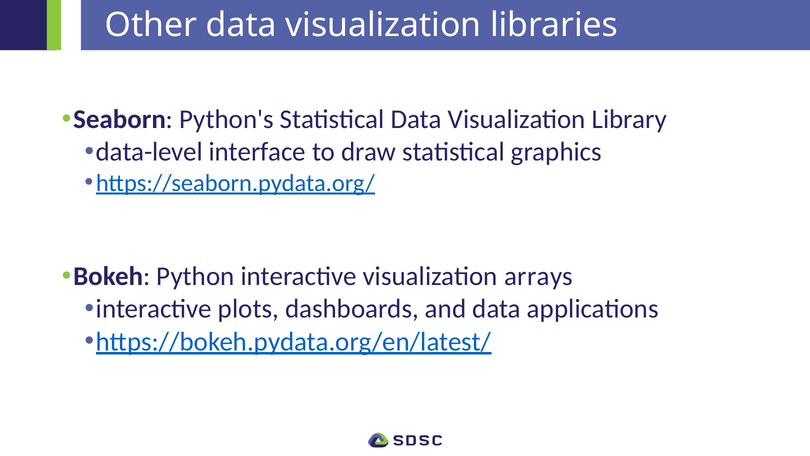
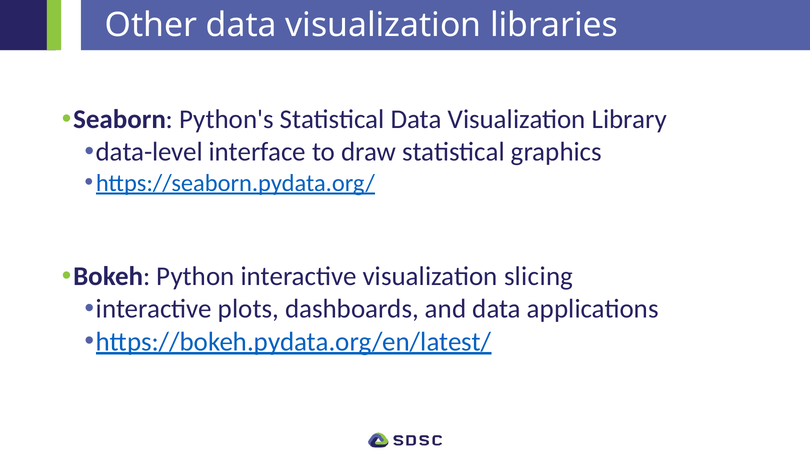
arrays: arrays -> slicing (539, 276)
